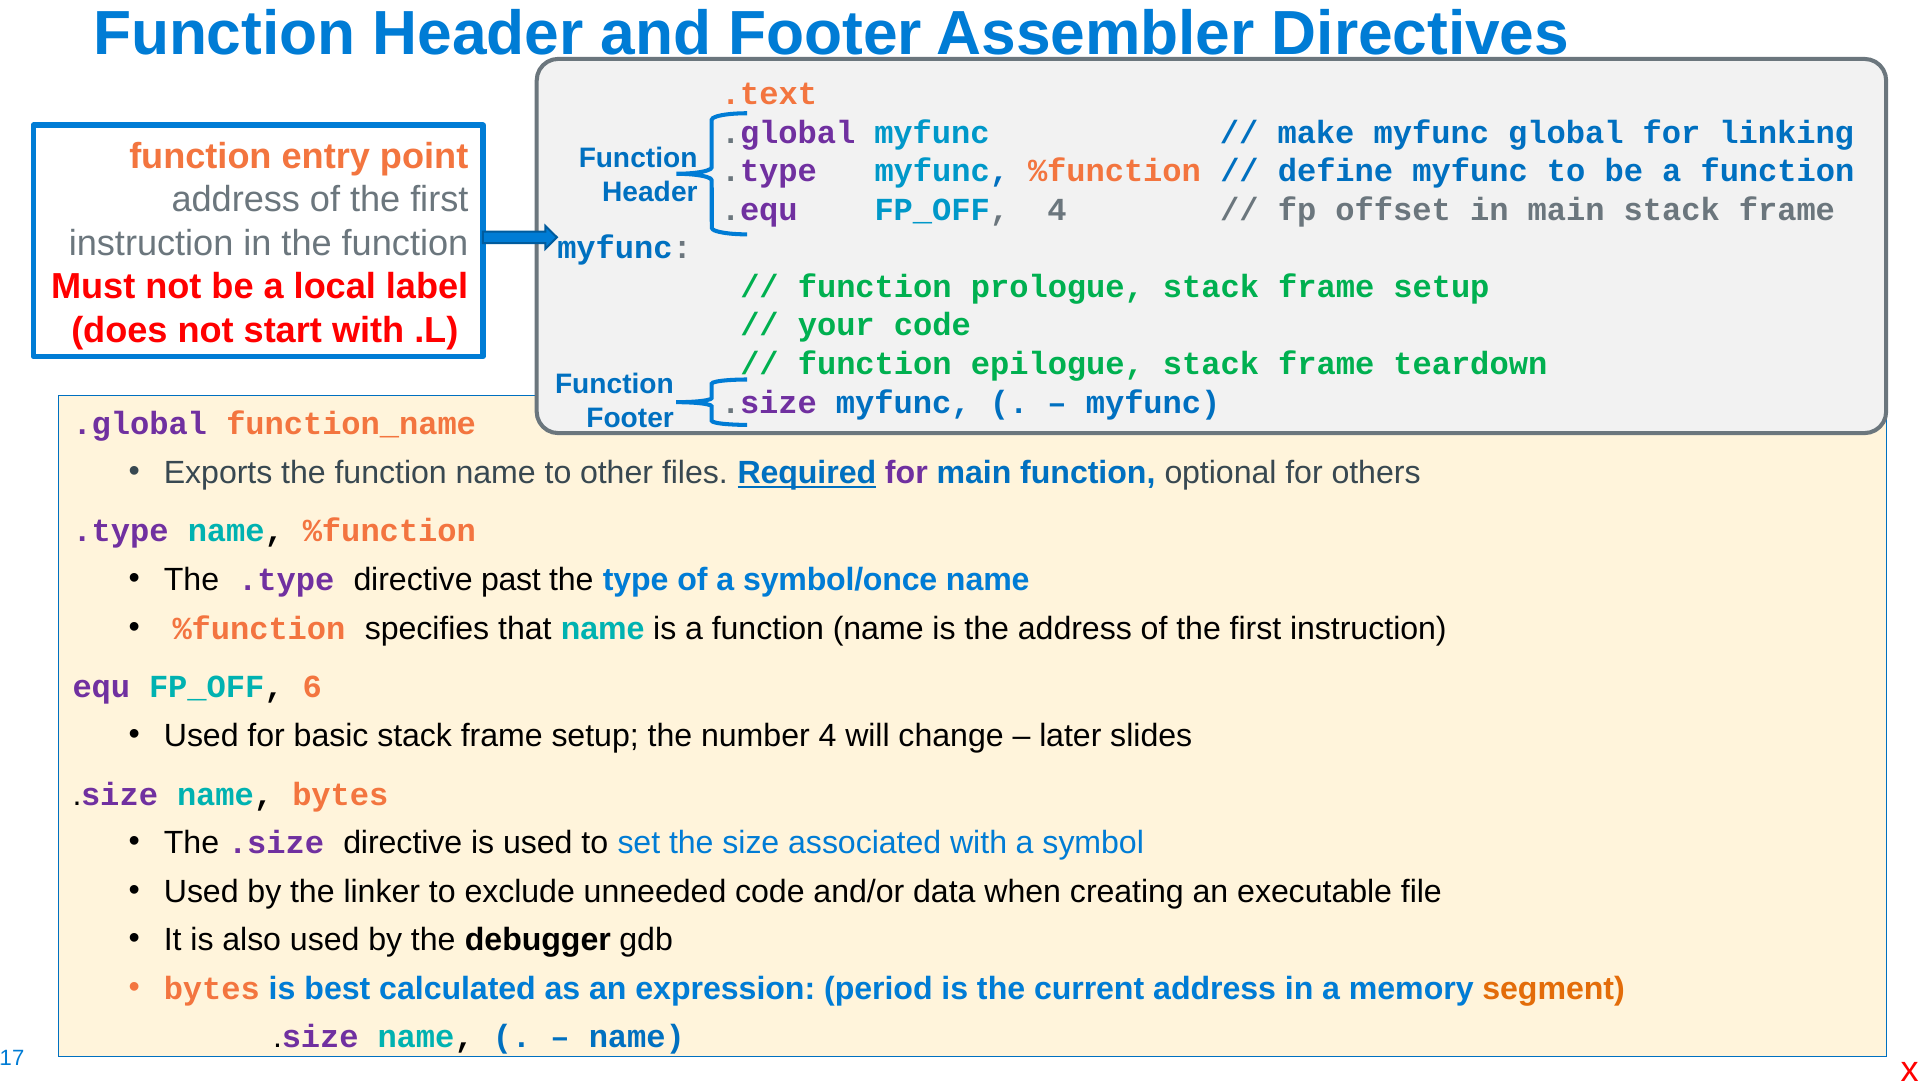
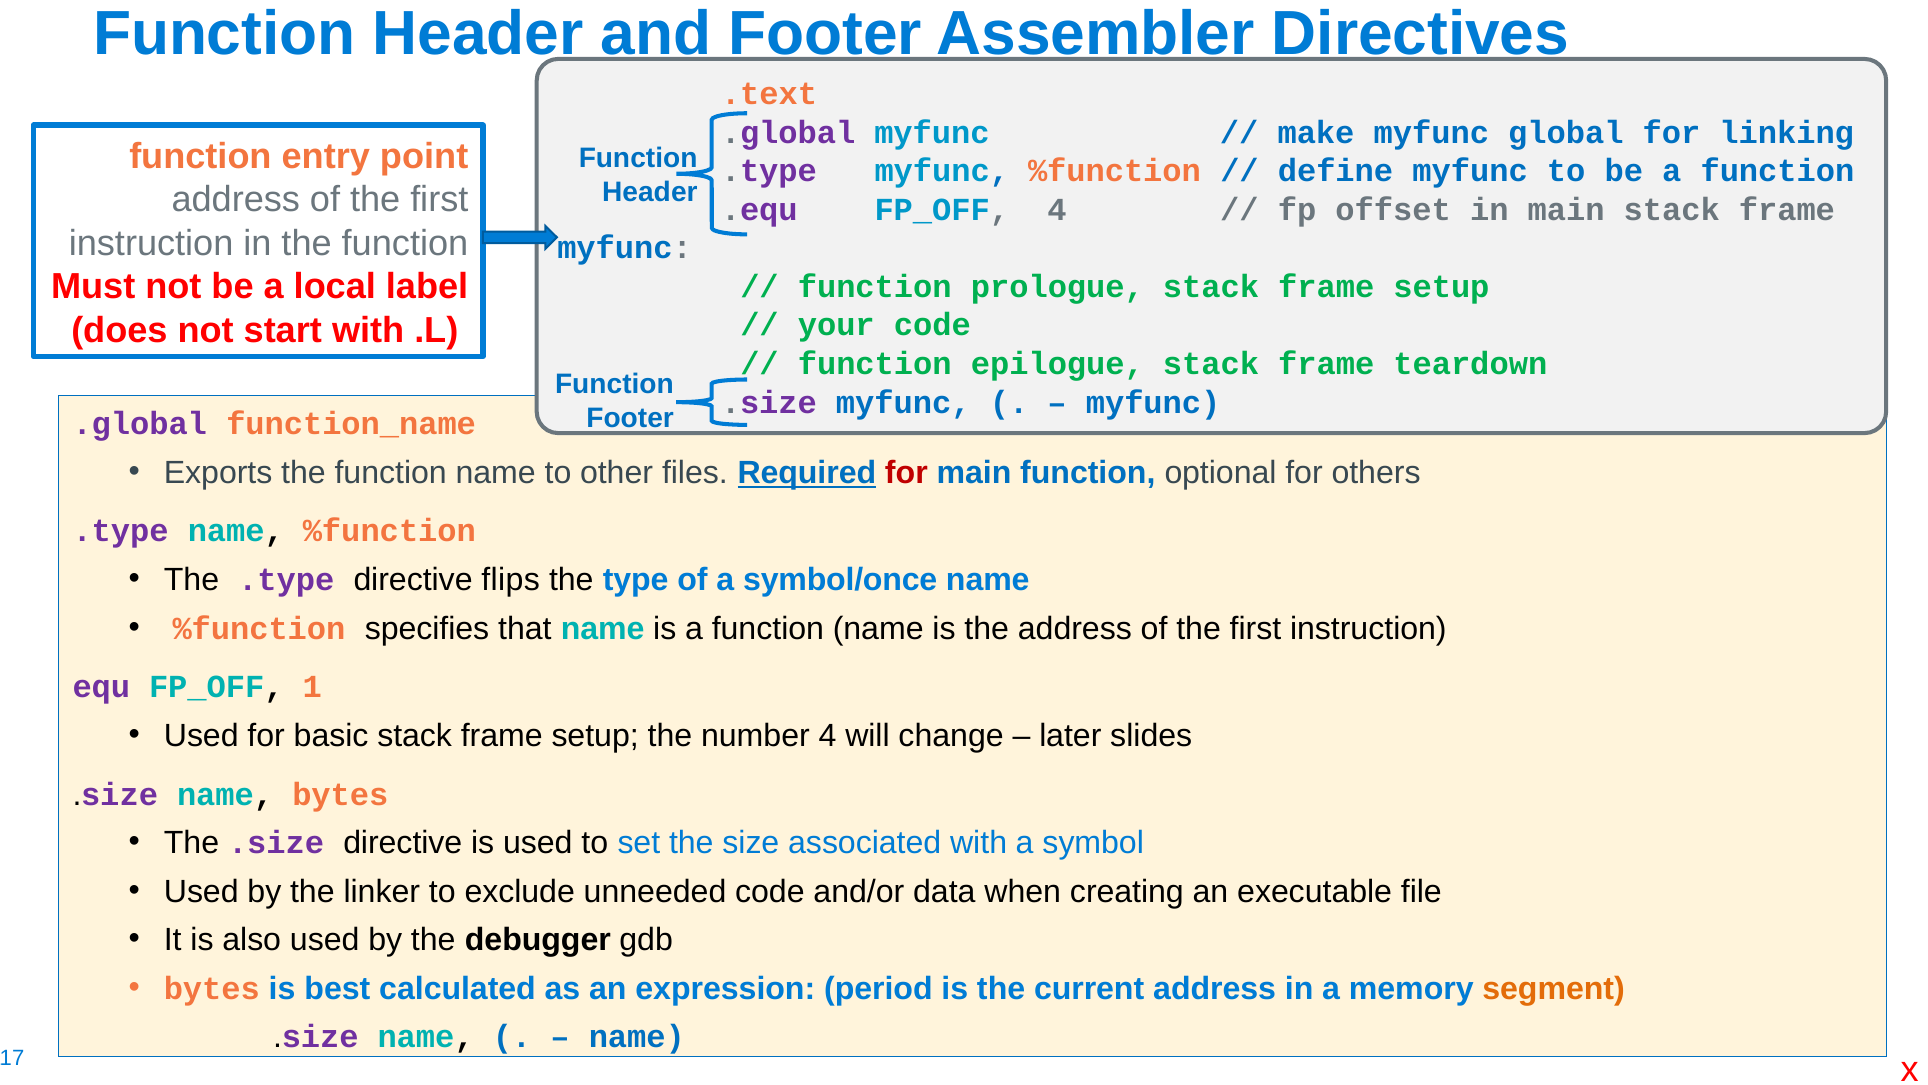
for colour: purple -> red (906, 473)
past: past -> flips (511, 580)
6: 6 -> 1 (312, 687)
